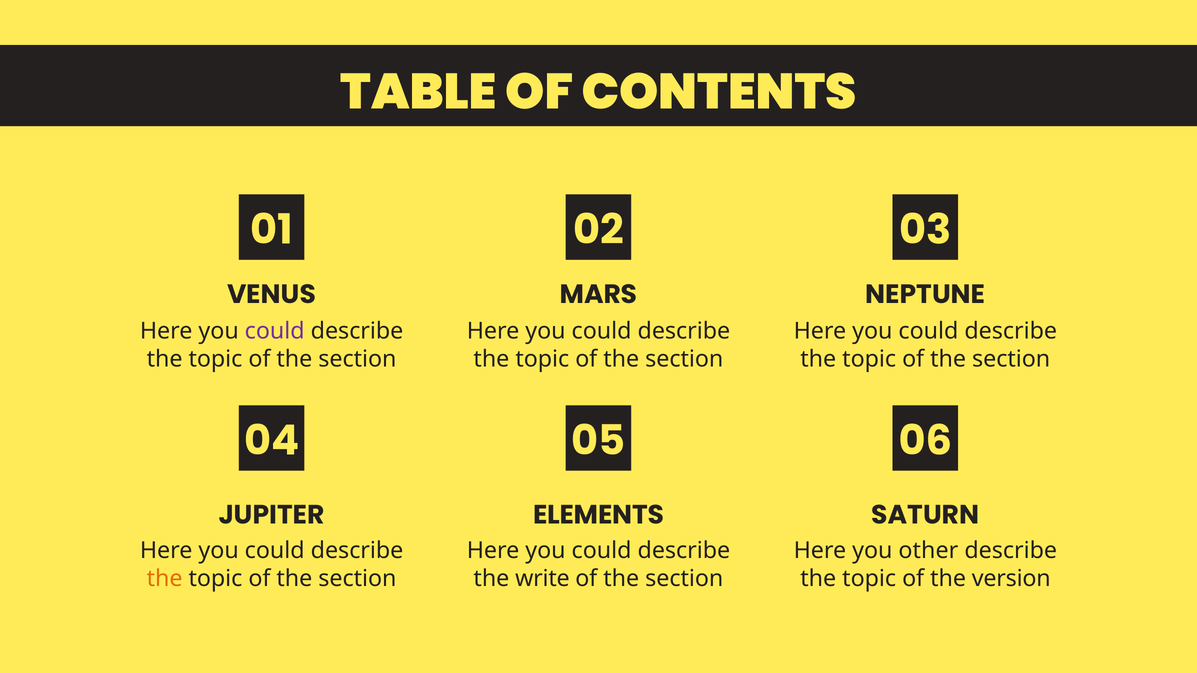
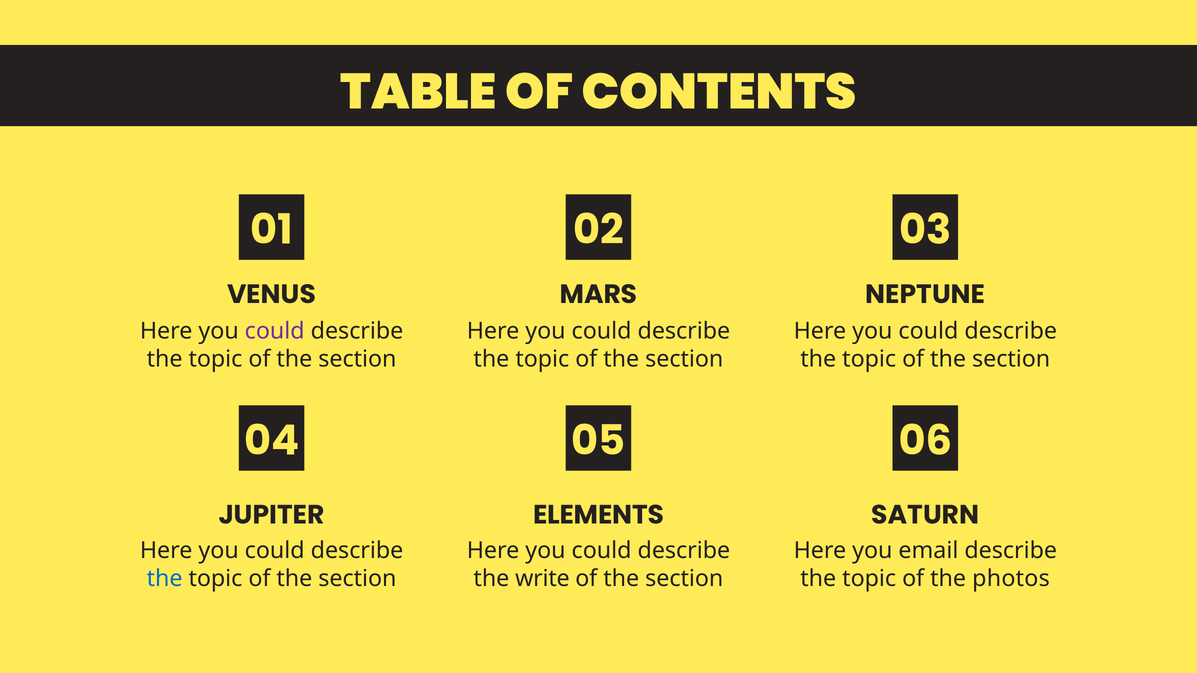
other: other -> email (928, 551)
the colour: orange -> blue (165, 579)
version: version -> photos (1011, 579)
